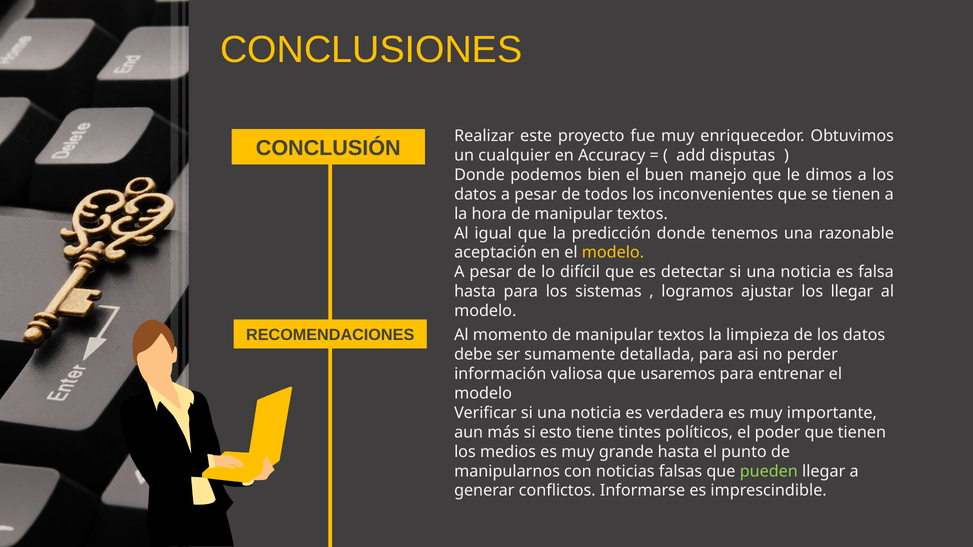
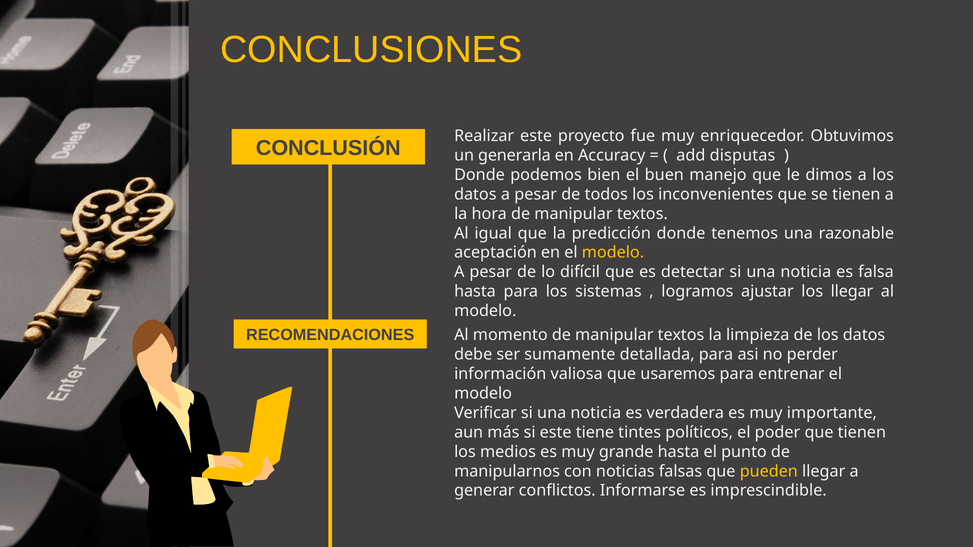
cualquier: cualquier -> generarla (514, 155)
si esto: esto -> este (556, 433)
pueden colour: light green -> yellow (769, 471)
